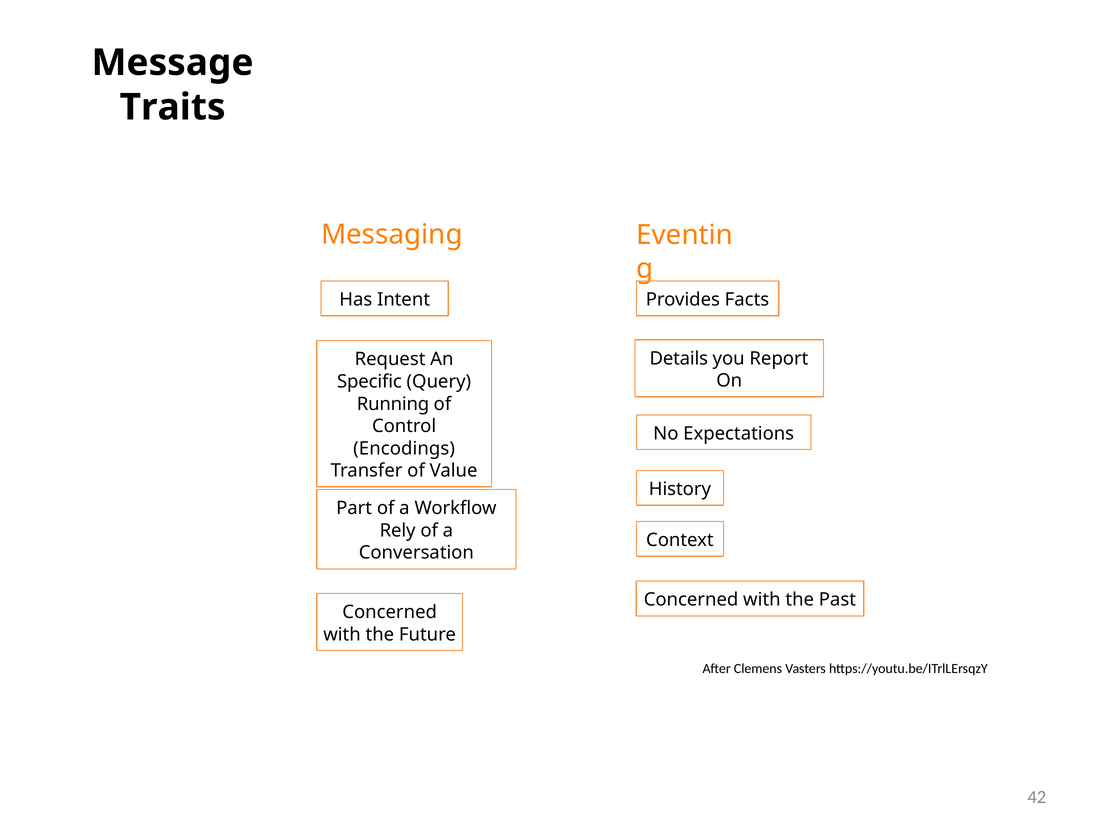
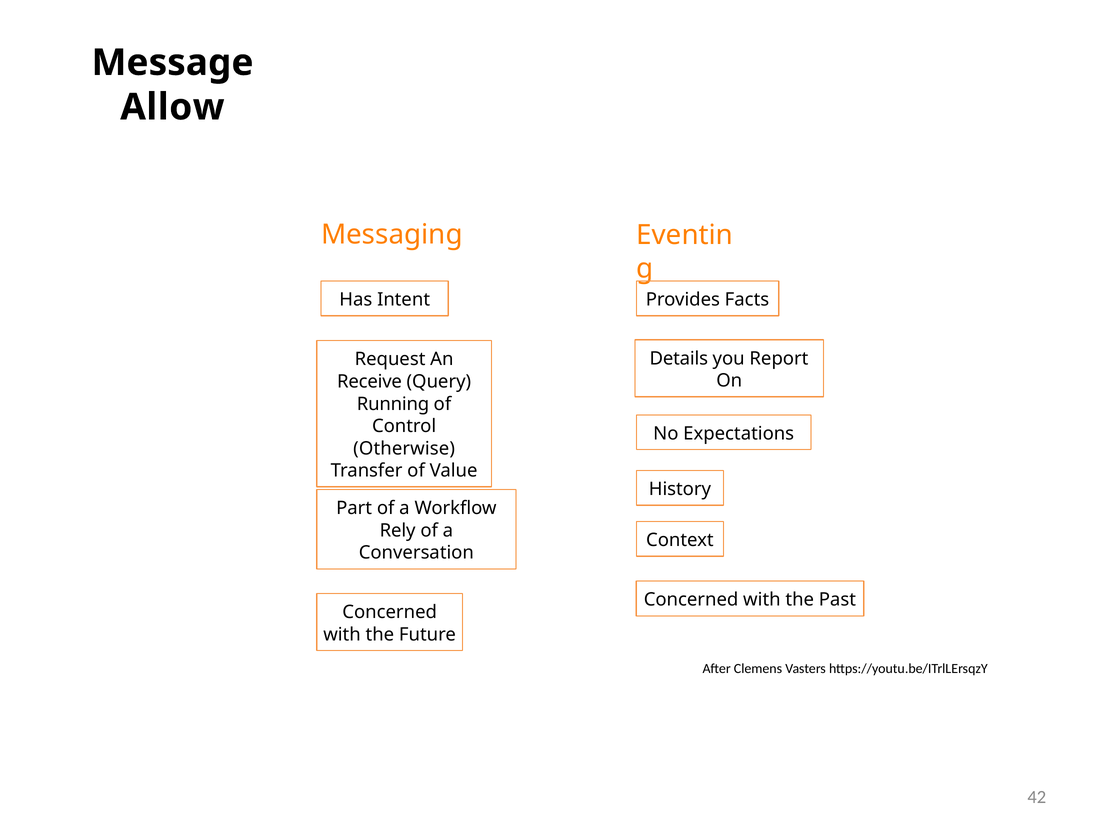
Traits: Traits -> Allow (172, 107)
Specific: Specific -> Receive (370, 382)
Encodings: Encodings -> Otherwise (404, 448)
